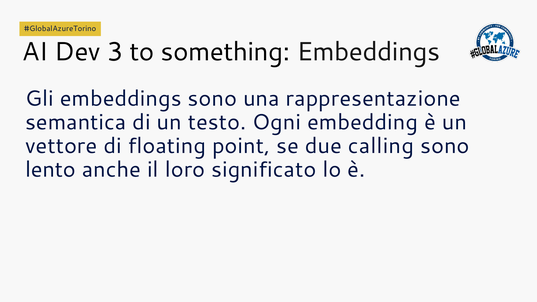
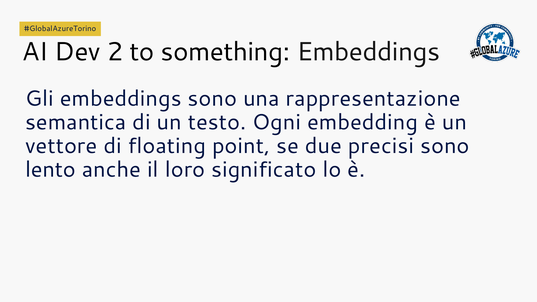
3: 3 -> 2 (115, 52)
calling: calling -> precisi (381, 146)
